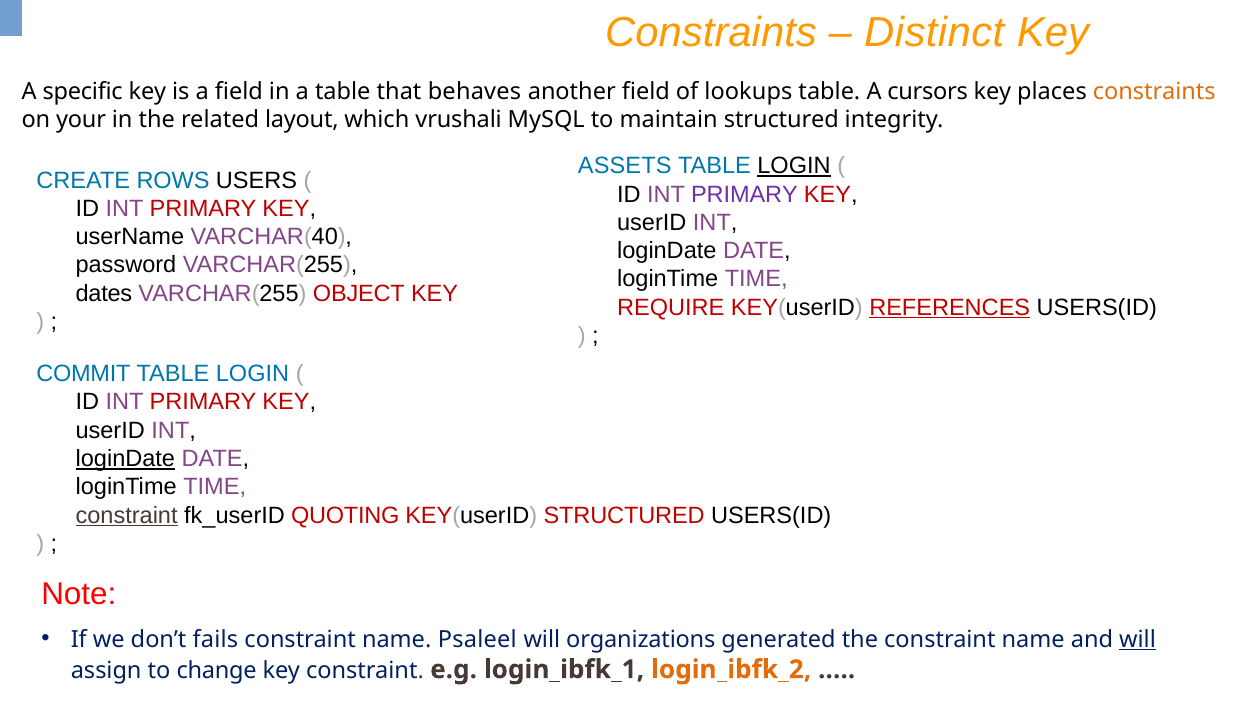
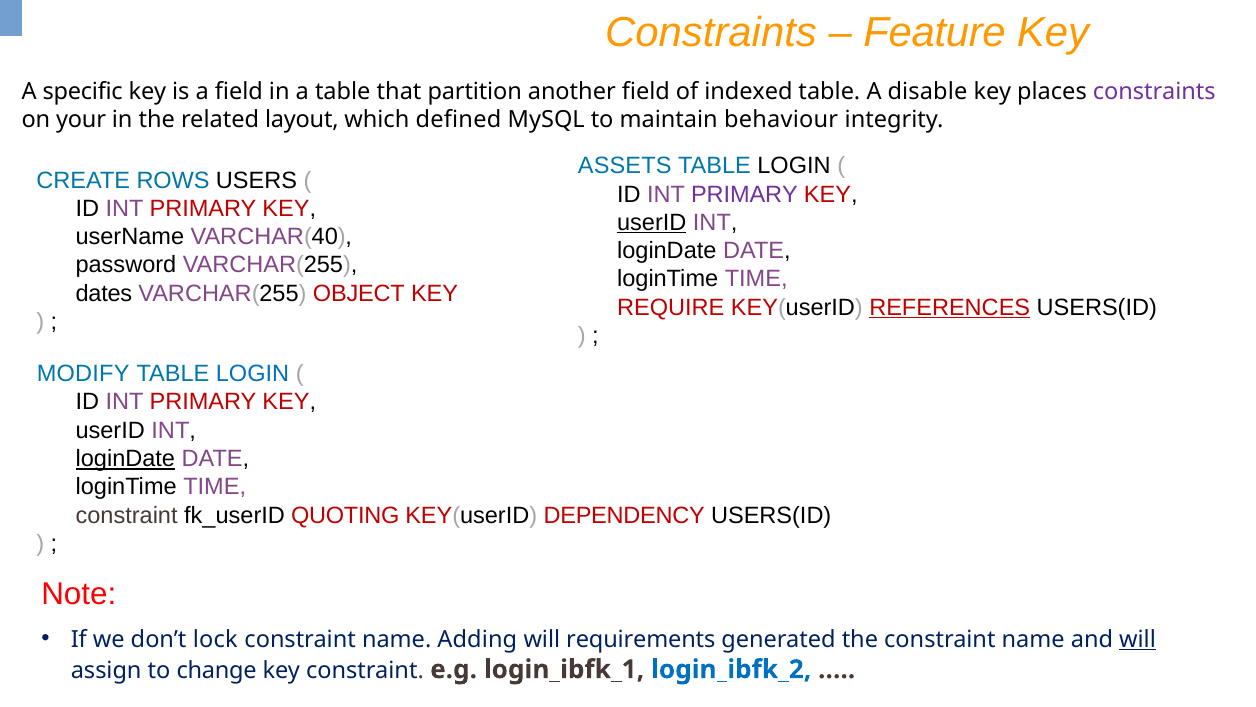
Distinct: Distinct -> Feature (935, 33)
behaves: behaves -> partition (475, 92)
lookups: lookups -> indexed (748, 92)
cursors: cursors -> disable (927, 92)
constraints colour: orange -> purple (1154, 92)
vrushali: vrushali -> defined (458, 120)
maintain structured: structured -> behaviour (781, 120)
LOGIN underline: present -> none (794, 166)
userID underline: none -> present (652, 222)
COMMIT: COMMIT -> MODIFY (83, 374)
constraint underline: present -> none (127, 515)
KEY(userID STRUCTURED: STRUCTURED -> DEPENDENCY (624, 515)
fails: fails -> lock (215, 639)
Psaleel: Psaleel -> Adding (477, 639)
organizations: organizations -> requirements (641, 639)
login_ibfk_2 colour: orange -> blue (731, 669)
